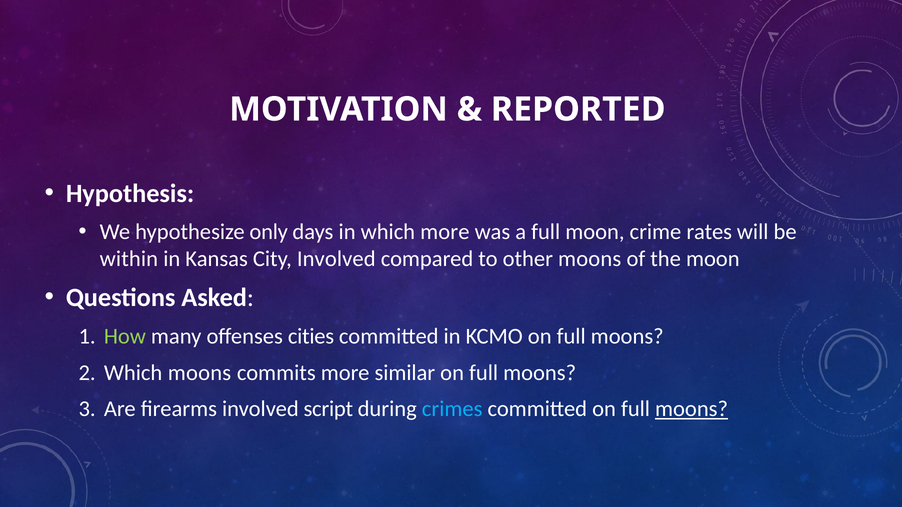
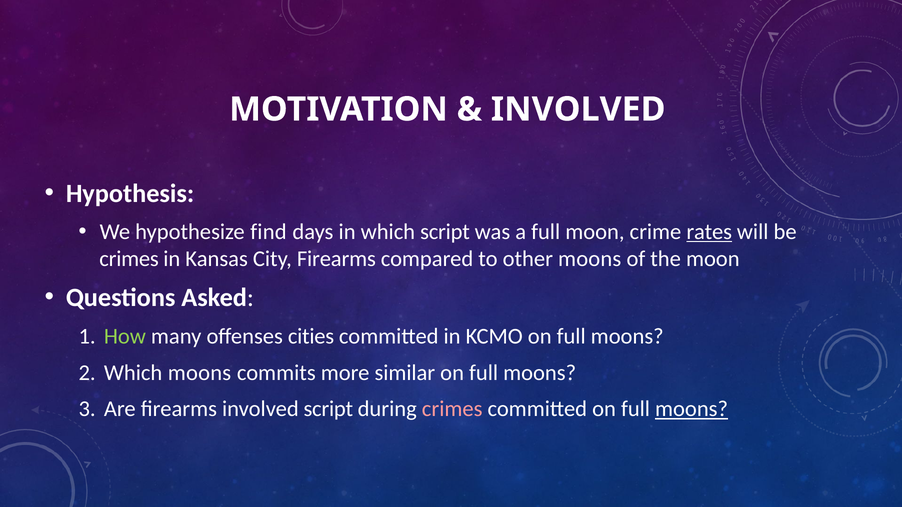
REPORTED: REPORTED -> INVOLVED (578, 109)
only: only -> find (268, 232)
which more: more -> script (445, 232)
rates underline: none -> present (709, 232)
within: within -> crimes (129, 259)
City Involved: Involved -> Firearms (336, 259)
crimes colour: light blue -> pink (452, 409)
